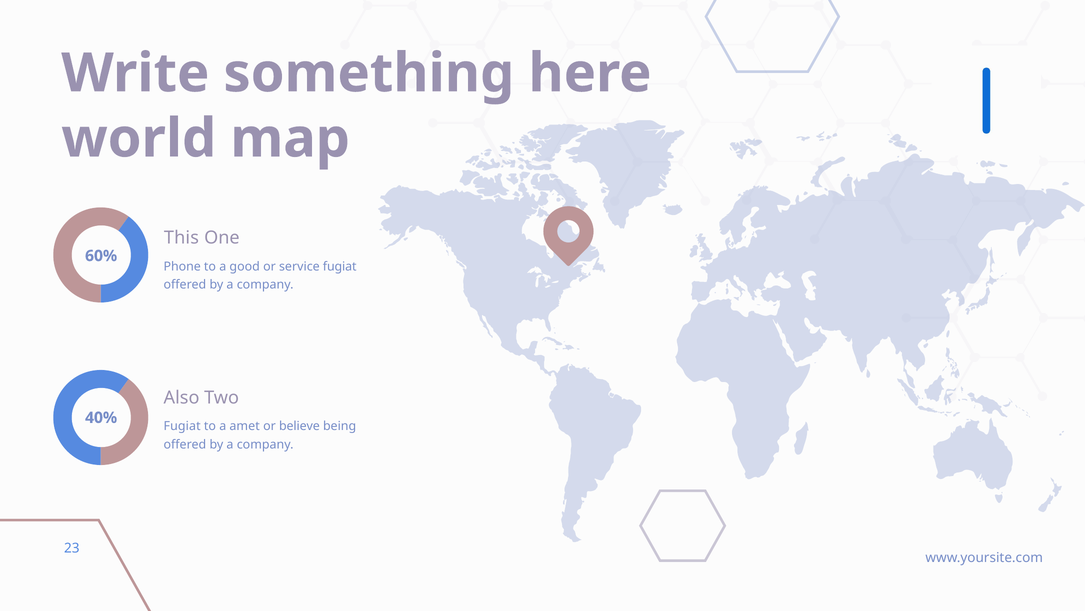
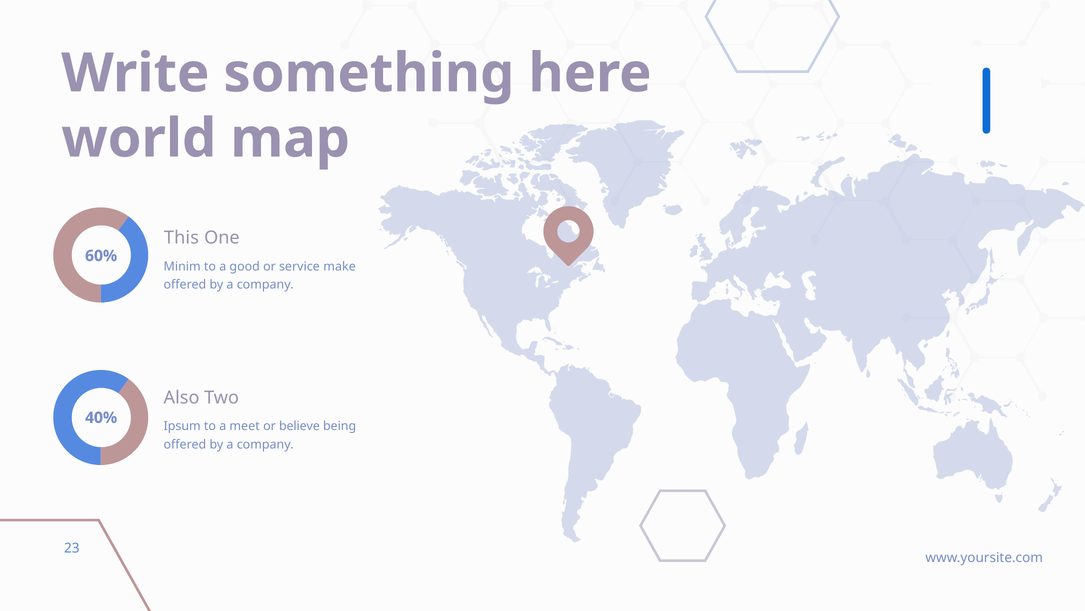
Phone: Phone -> Minim (182, 266)
service fugiat: fugiat -> make (340, 266)
Fugiat: Fugiat -> Ipsum (182, 426)
amet: amet -> meet (245, 426)
